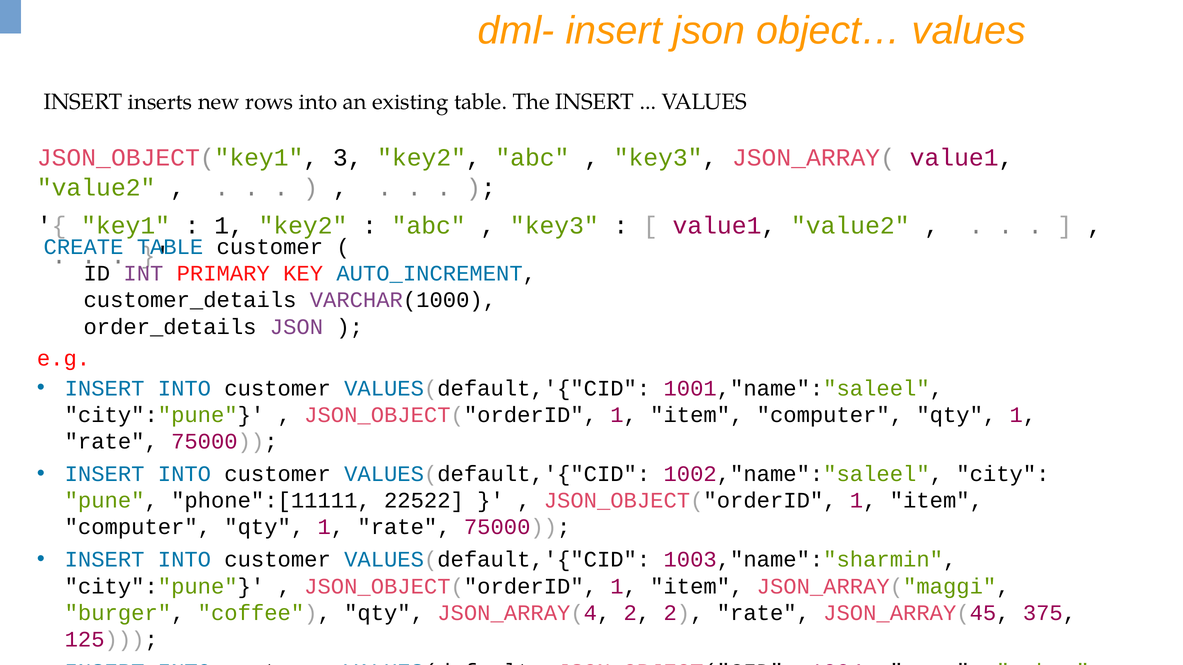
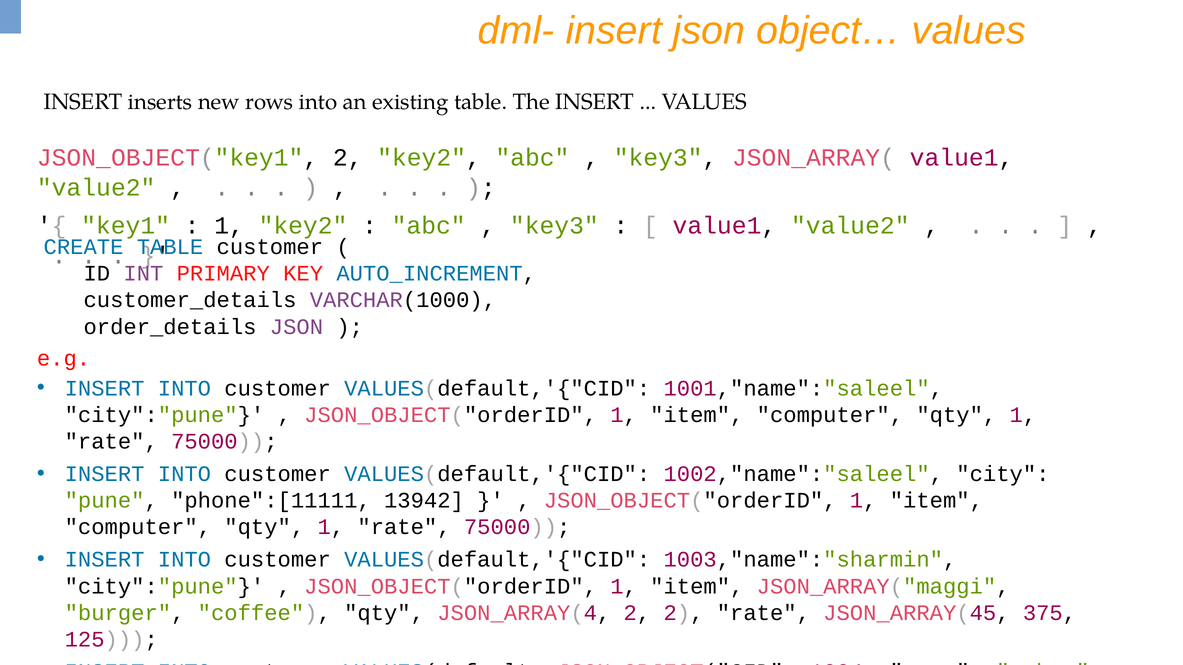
JSON_OBJECT("key1 3: 3 -> 2 (348, 158)
22522: 22522 -> 13942 (424, 501)
